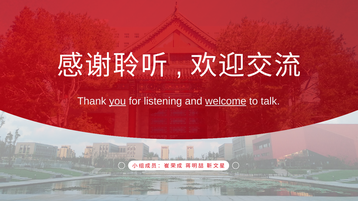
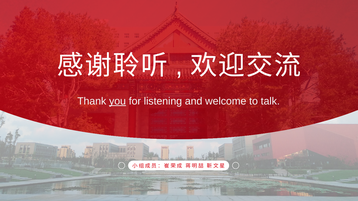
welcome underline: present -> none (226, 101)
